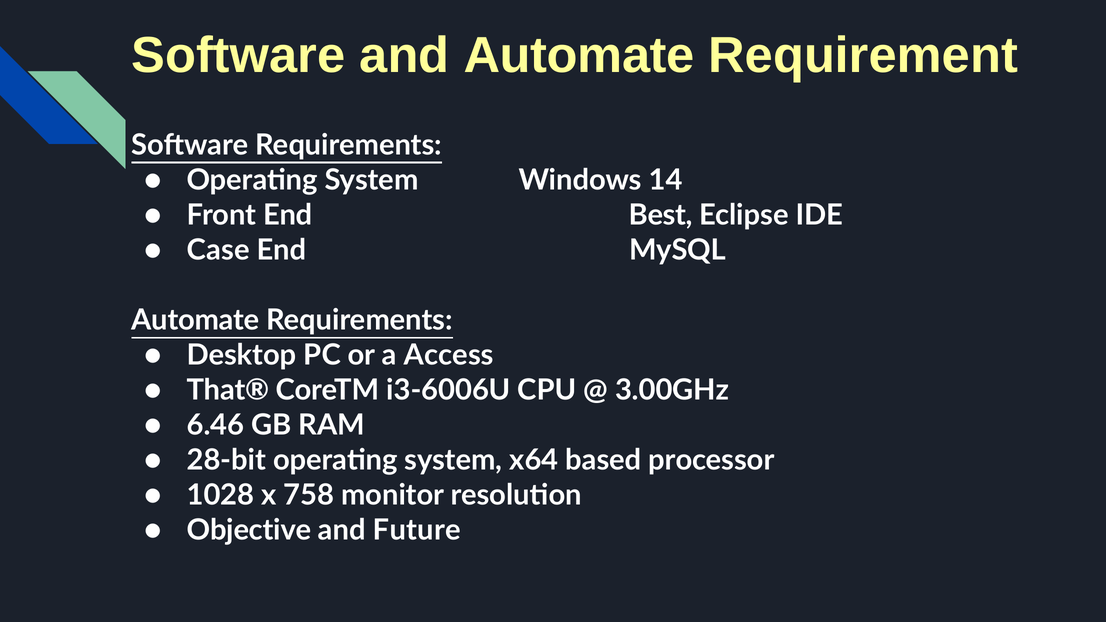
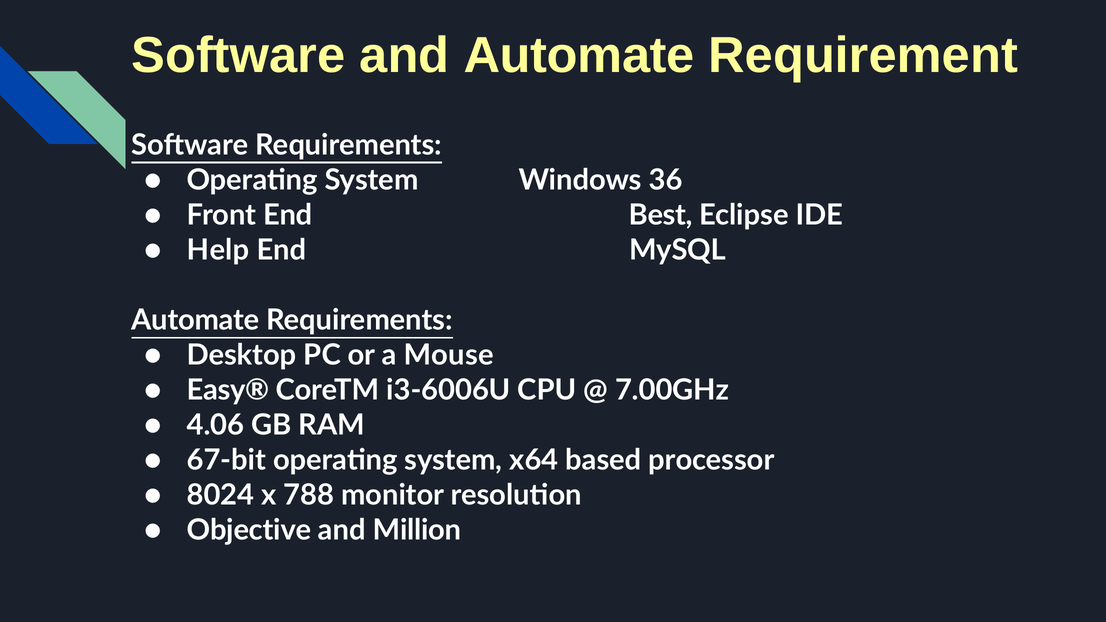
14: 14 -> 36 (666, 180)
Case: Case -> Help (218, 250)
Access: Access -> Mouse (449, 355)
That®: That® -> Easy® (228, 390)
3.00GHz: 3.00GHz -> 7.00GHz (672, 390)
6.46: 6.46 -> 4.06 (215, 425)
28-bit: 28-bit -> 67-bit (226, 460)
1028: 1028 -> 8024 (220, 495)
758: 758 -> 788 (309, 495)
Future: Future -> Million (417, 530)
